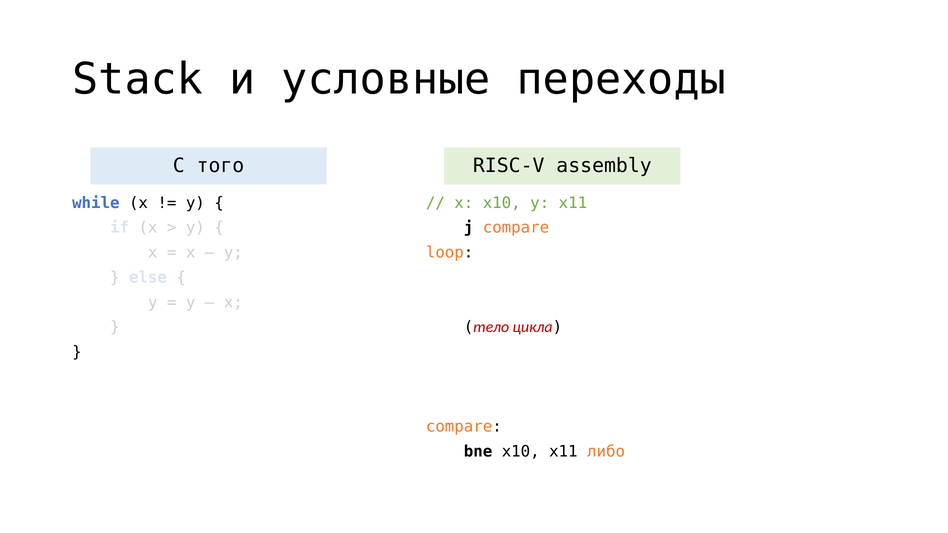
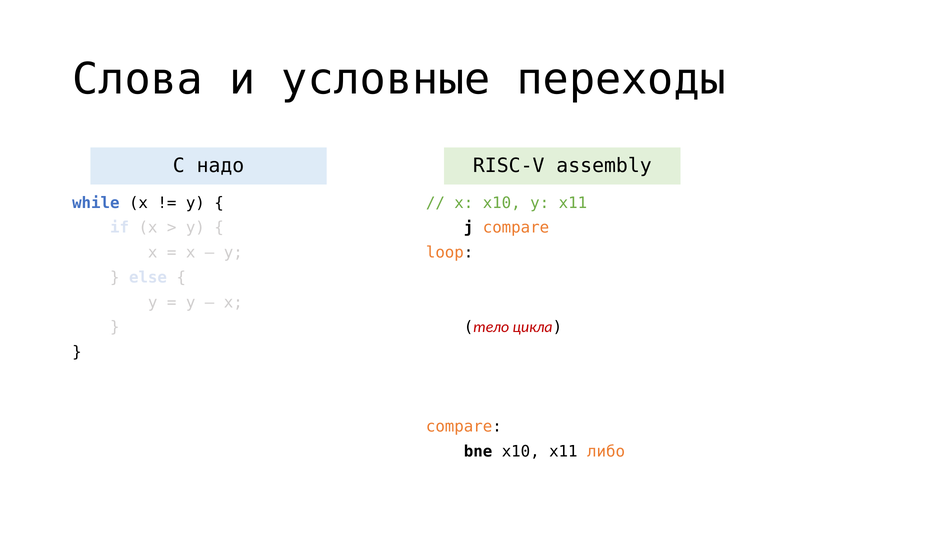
Stack: Stack -> Слова (138, 80)
того: того -> надо (220, 166)
